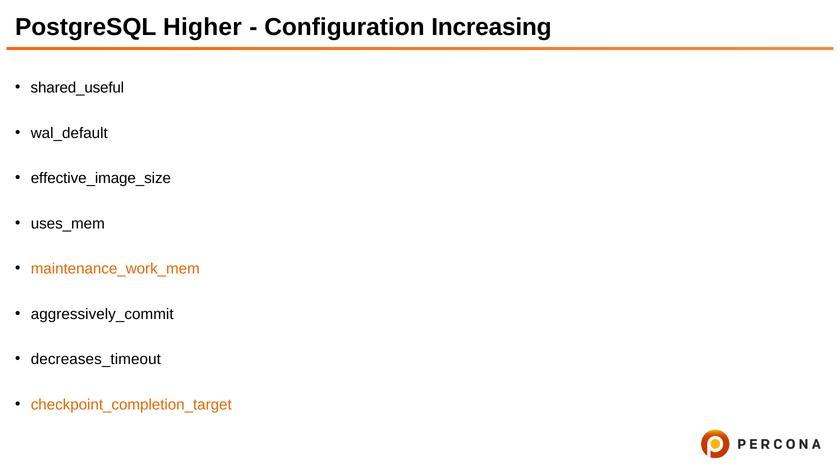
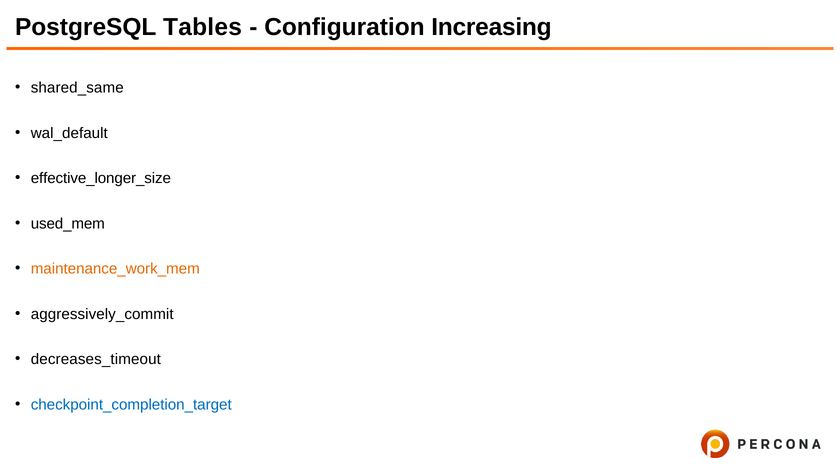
Higher: Higher -> Tables (202, 27)
shared_useful: shared_useful -> shared_same (77, 88)
effective_image_size: effective_image_size -> effective_longer_size (101, 178)
uses_mem: uses_mem -> used_mem (68, 223)
checkpoint_completion_target colour: orange -> blue (131, 404)
